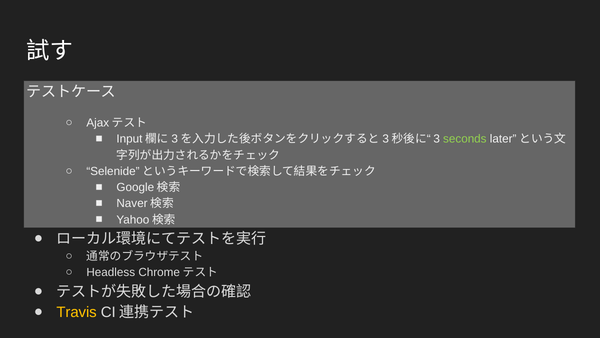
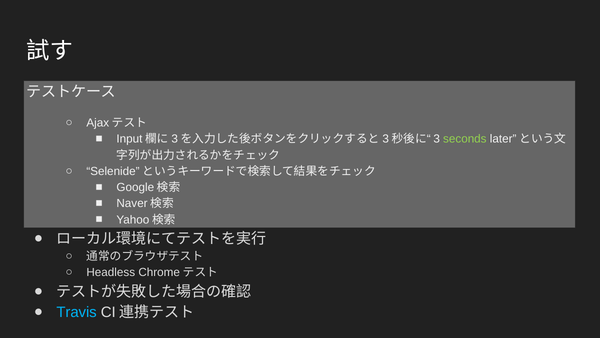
Travis colour: yellow -> light blue (77, 312)
